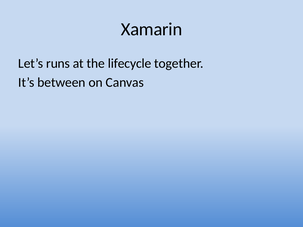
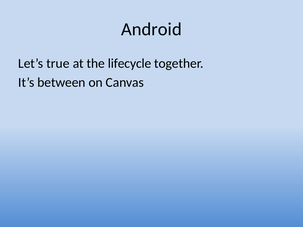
Xamarin: Xamarin -> Android (151, 29)
runs: runs -> true (58, 64)
